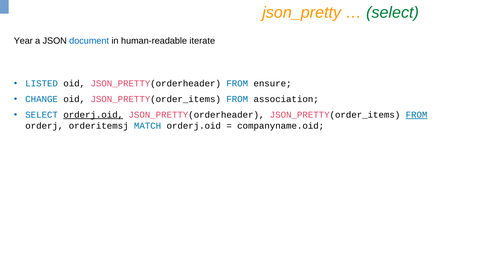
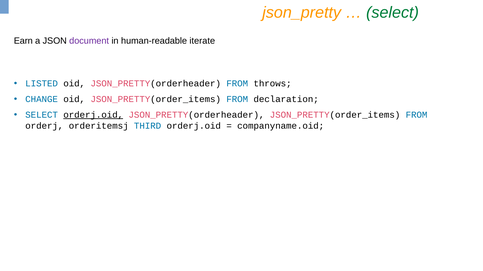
Year: Year -> Earn (23, 41)
document colour: blue -> purple (89, 41)
ensure: ensure -> throws (273, 84)
association: association -> declaration (286, 99)
FROM underline: present -> none (417, 115)
MATCH: MATCH -> THIRD (148, 126)
